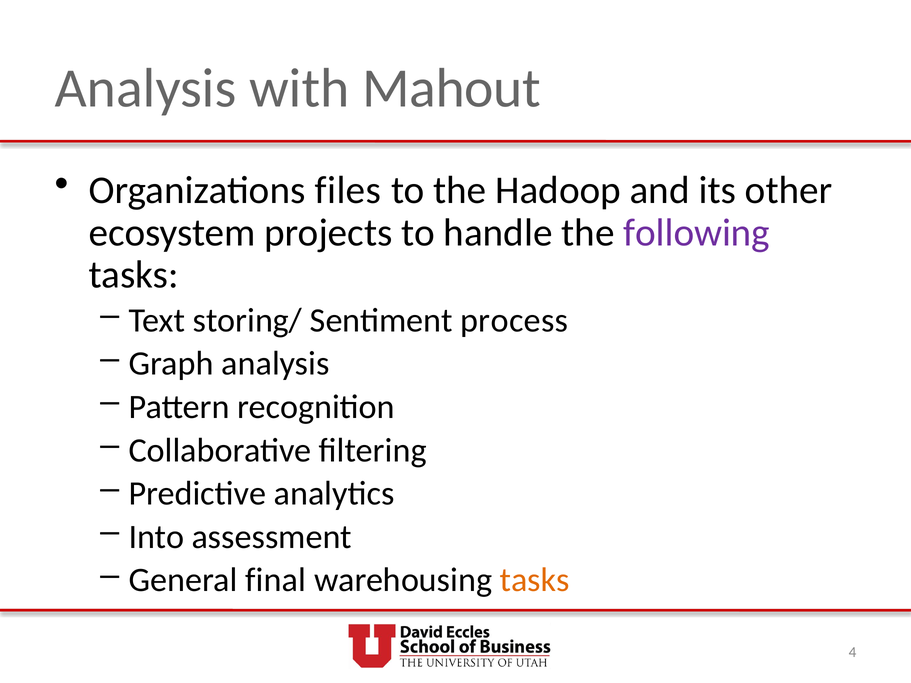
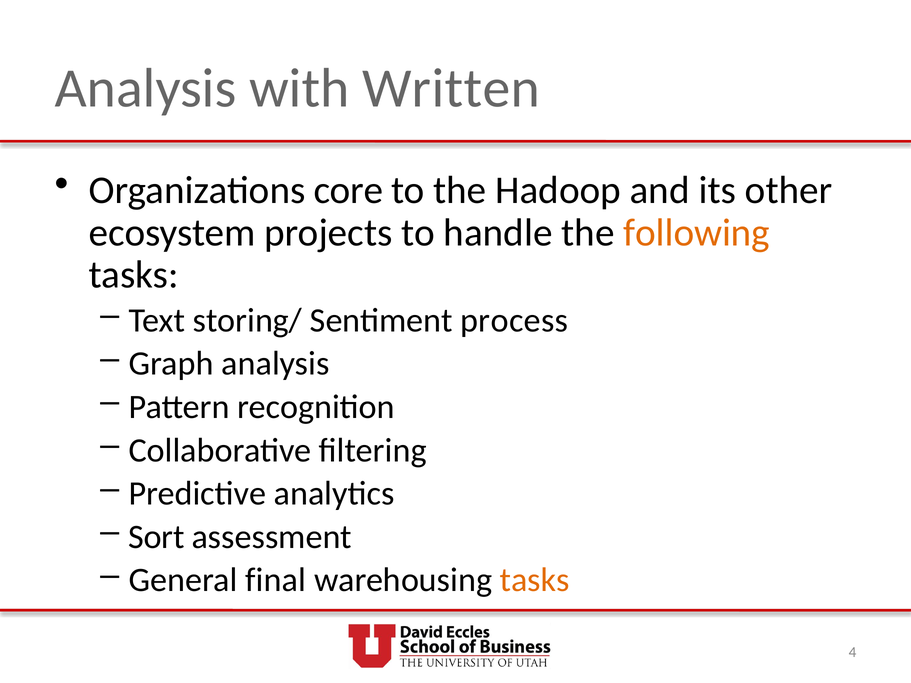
Mahout: Mahout -> Written (451, 88)
files: files -> core (348, 190)
following colour: purple -> orange (697, 233)
Into: Into -> Sort (156, 537)
